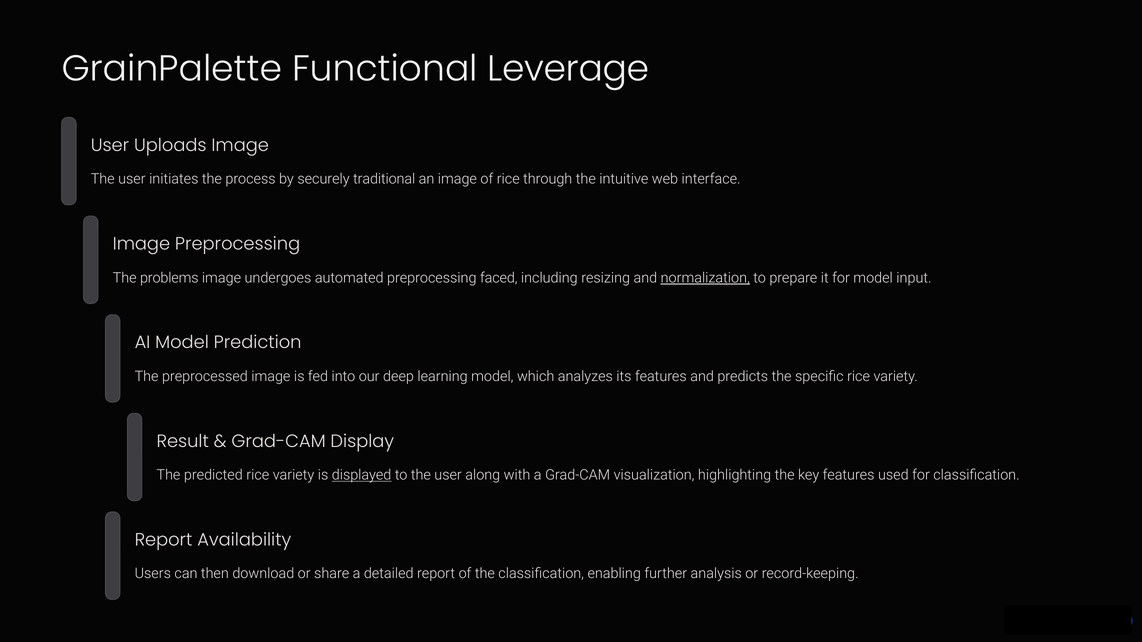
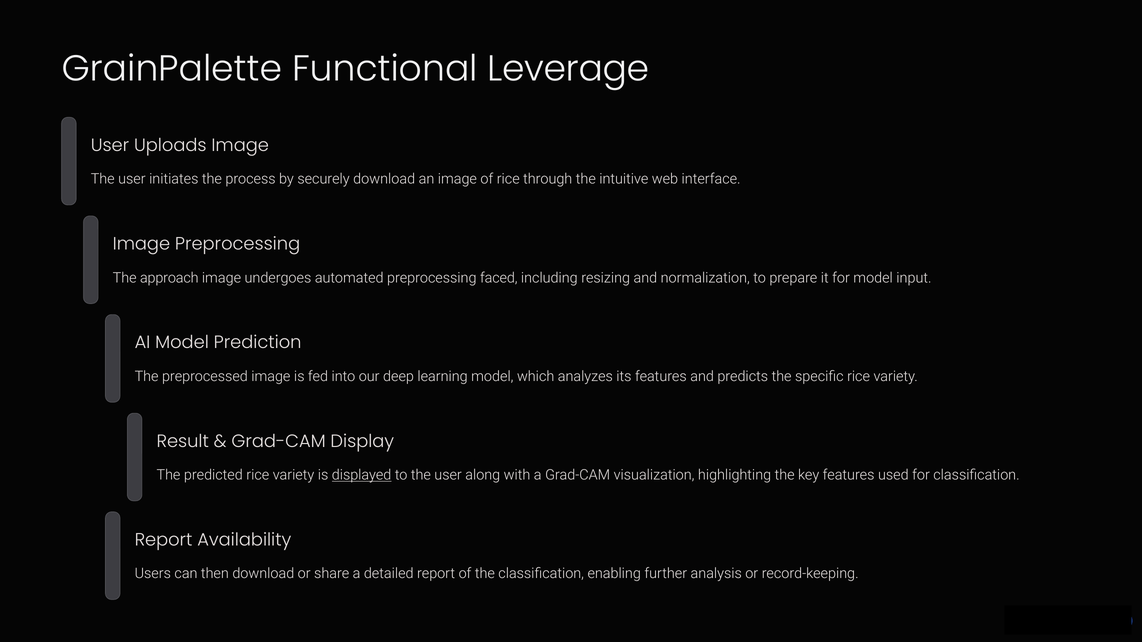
securely traditional: traditional -> download (384, 179)
problems: problems -> approach (169, 278)
normalization underline: present -> none (705, 278)
